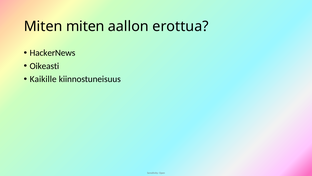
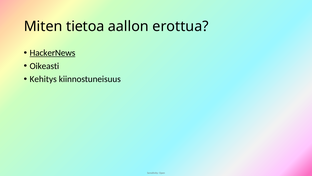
Miten miten: miten -> tietoa (85, 26)
HackerNews underline: none -> present (52, 53)
Kaikille: Kaikille -> Kehitys (43, 79)
